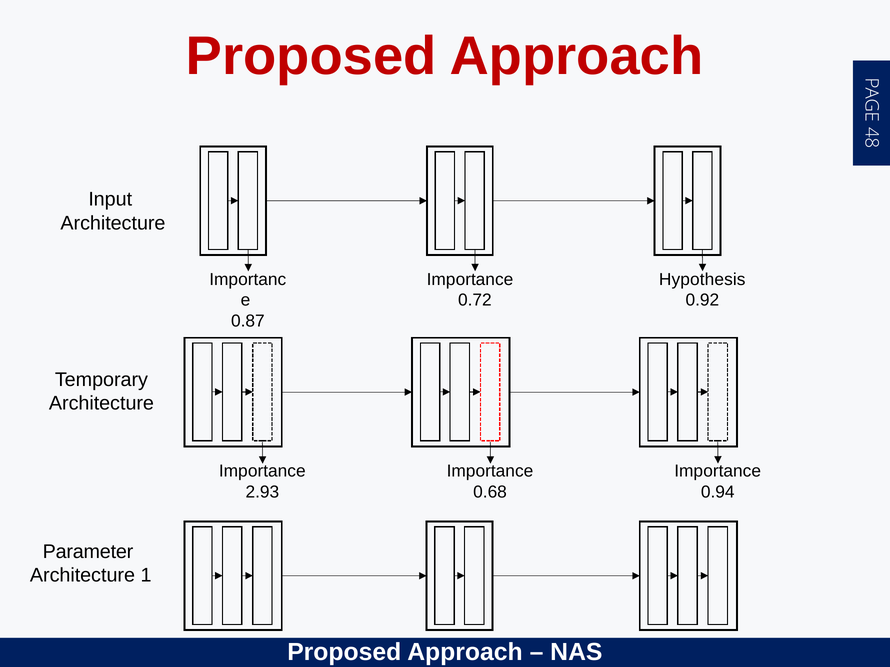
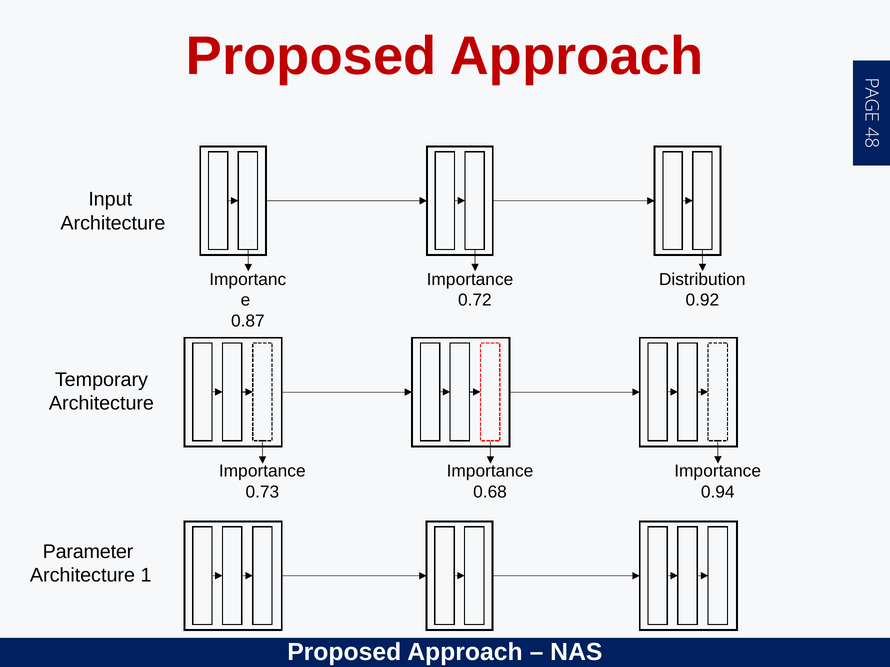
Hypothesis: Hypothesis -> Distribution (702, 280)
2.93: 2.93 -> 0.73 (262, 492)
